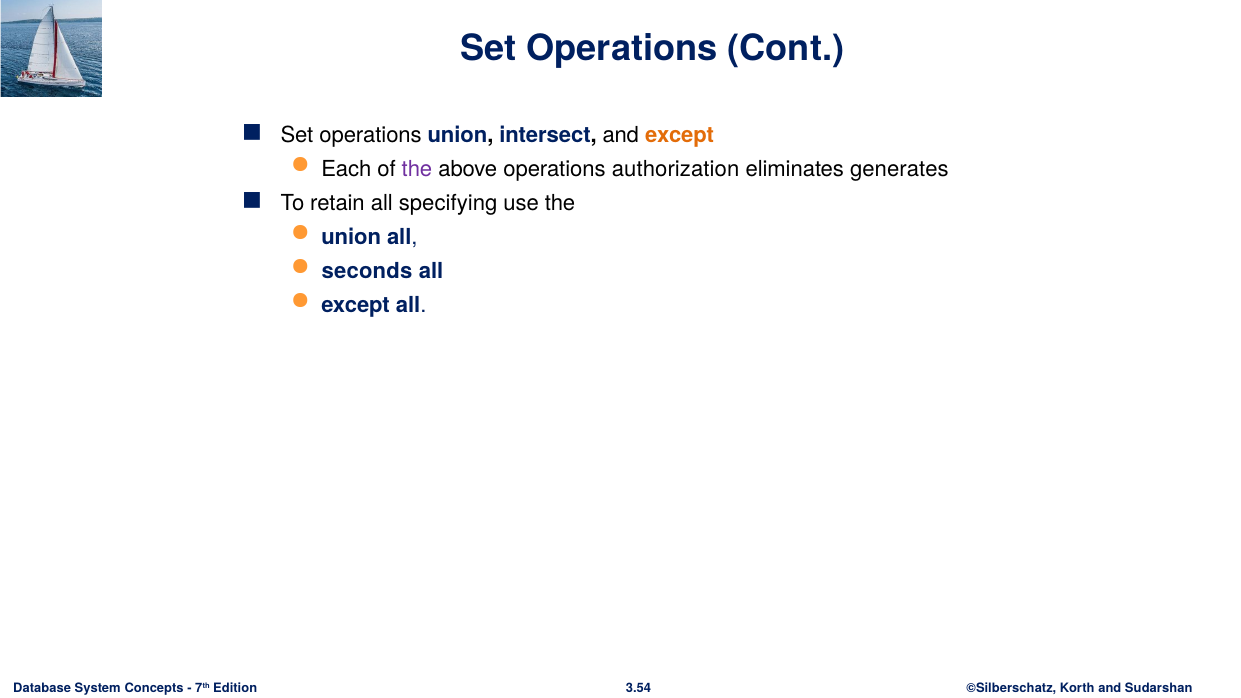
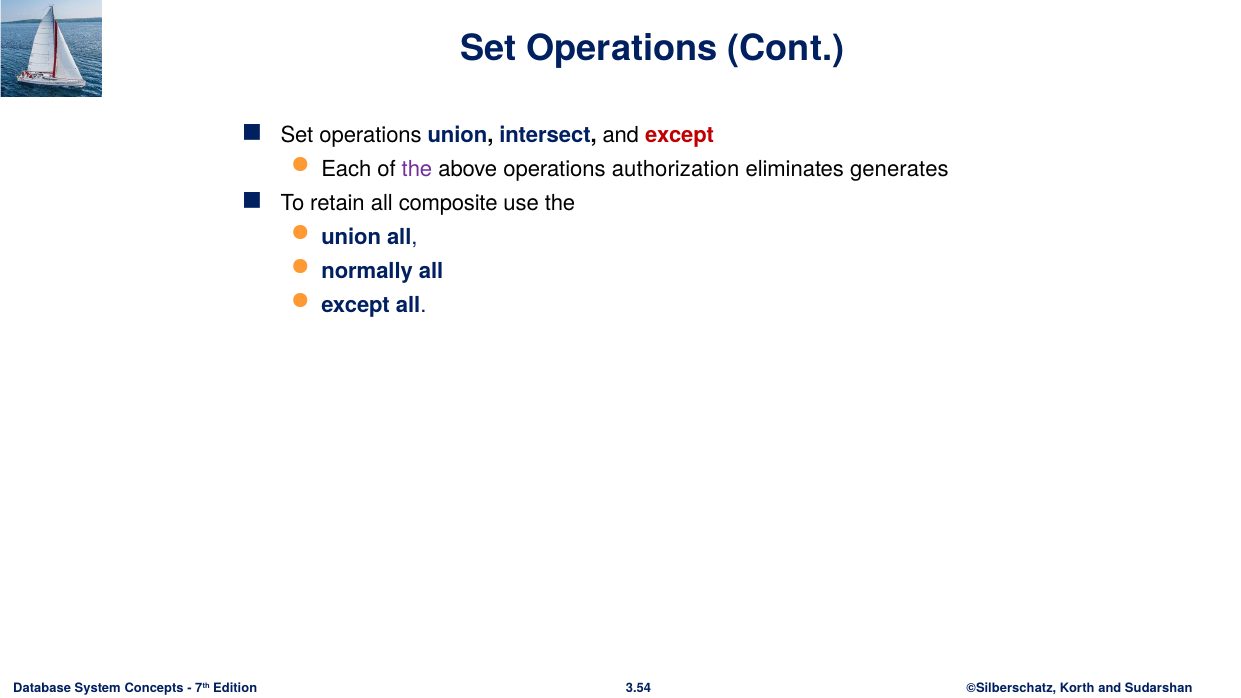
except colour: orange -> red (679, 135)
specifying: specifying -> composite (448, 203)
seconds: seconds -> normally (367, 271)
